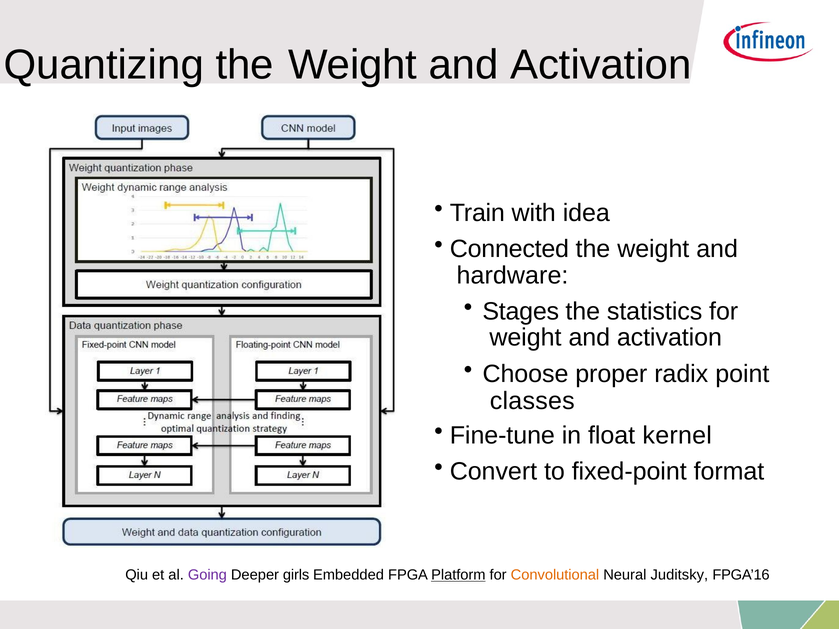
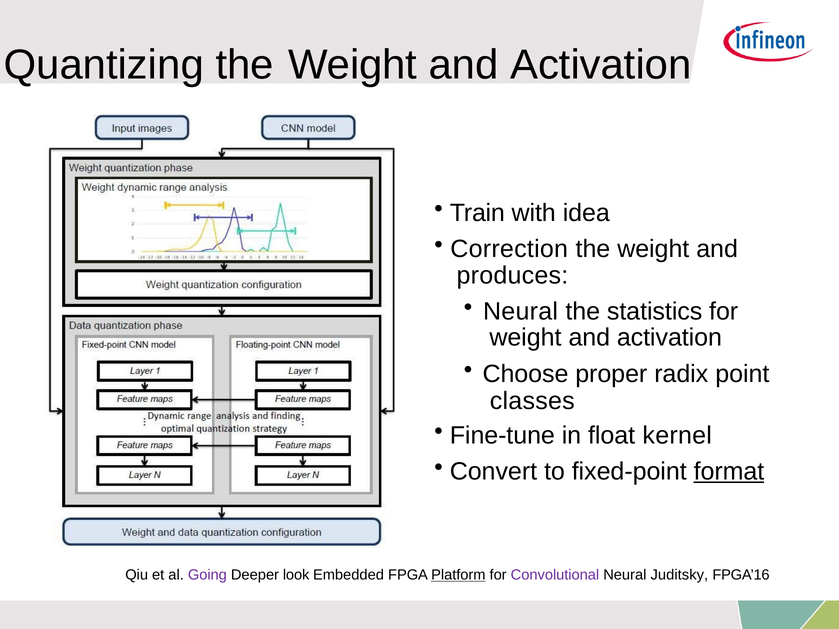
Connected: Connected -> Correction (509, 249)
hardware: hardware -> produces (512, 275)
Stages: Stages -> Neural (521, 312)
format underline: none -> present (729, 472)
girls: girls -> look (296, 575)
Convolutional colour: orange -> purple (555, 575)
